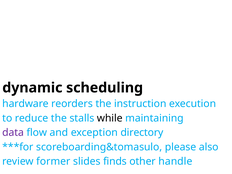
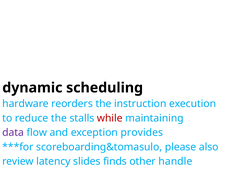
while colour: black -> red (110, 118)
directory: directory -> provides (142, 133)
former: former -> latency (53, 161)
